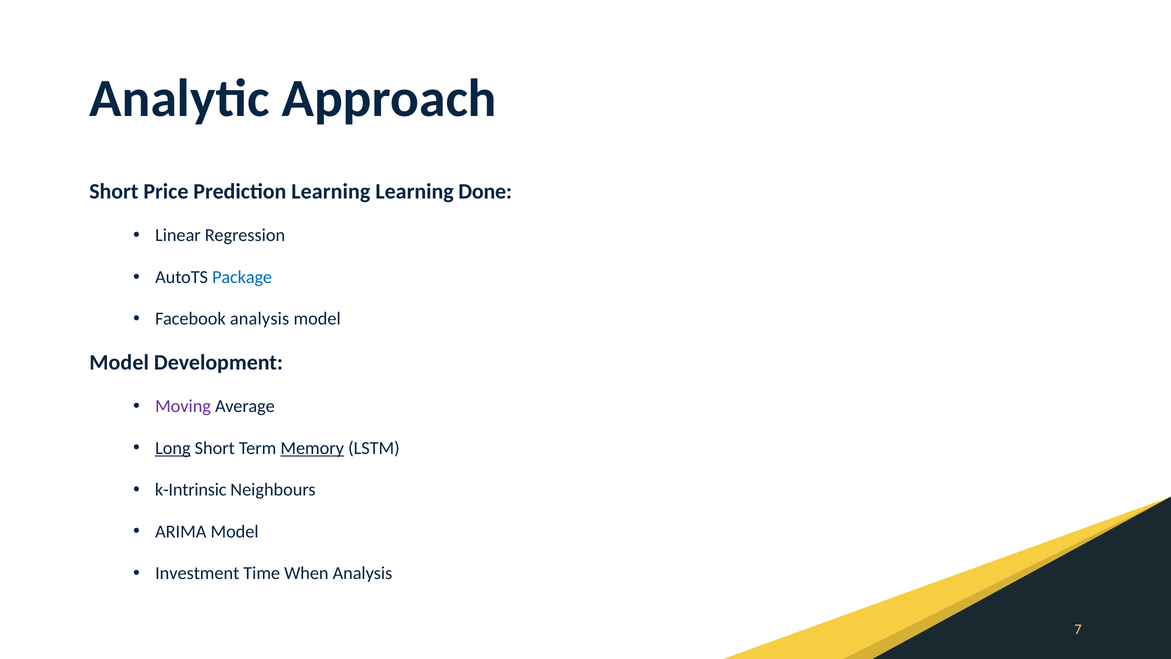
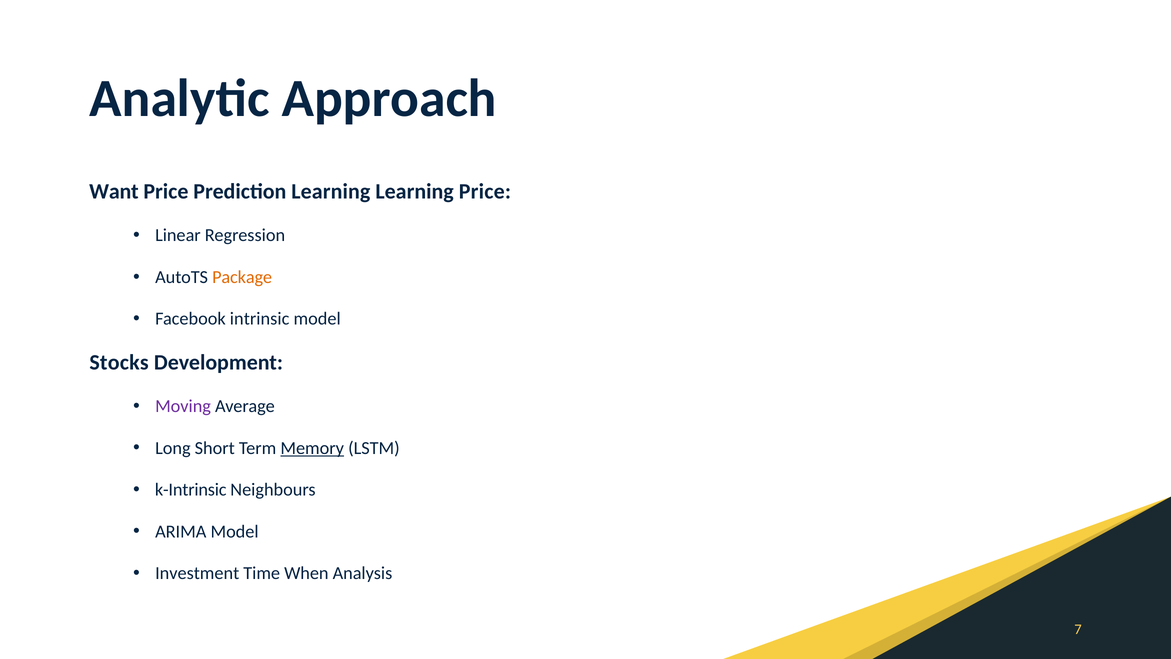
Short: Short -> Want (114, 191)
Learning Done: Done -> Price (485, 191)
Package colour: blue -> orange (242, 277)
Facebook analysis: analysis -> intrinsic (260, 319)
Model: Model -> Stocks (119, 362)
Long underline: present -> none (173, 448)
